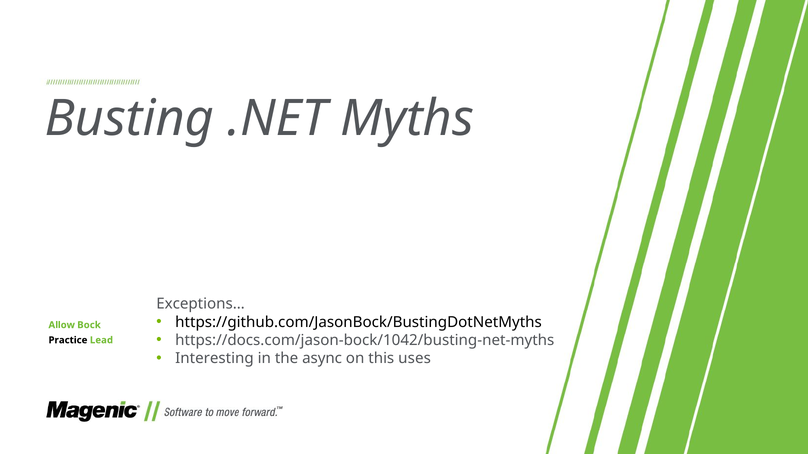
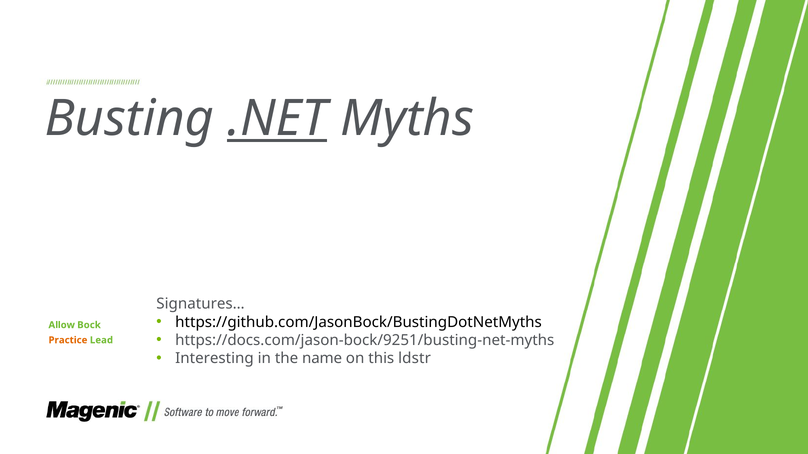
.NET underline: none -> present (277, 119)
Exceptions…: Exceptions… -> Signatures… (201, 304)
https://docs.com/jason-bock/1042/busting-net-myths: https://docs.com/jason-bock/1042/busting-net-myths -> https://docs.com/jason-bock/9251/busting-net-myths (365, 341)
Practice colour: black -> orange (68, 340)
async: async -> name (322, 359)
uses: uses -> ldstr (415, 359)
